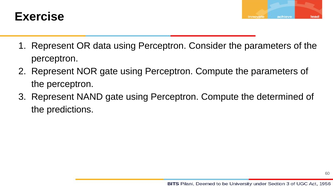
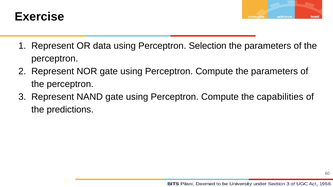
Consider: Consider -> Selection (208, 46)
determined: determined -> capabilities (280, 97)
